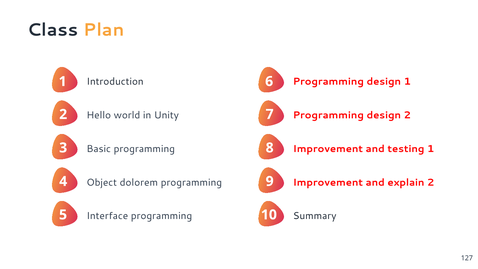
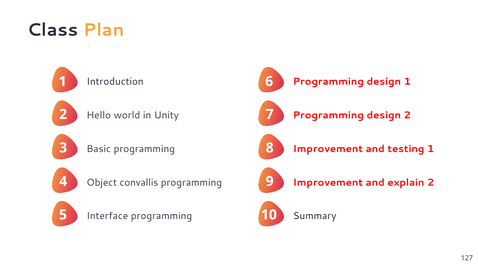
dolorem: dolorem -> convallis (139, 182)
